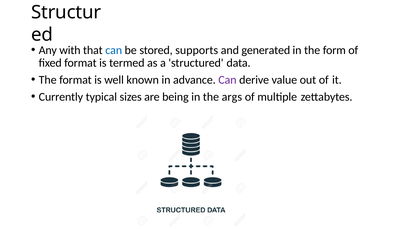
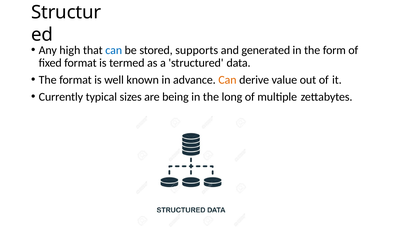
with: with -> high (70, 50)
Can colour: purple -> orange (227, 80)
args: args -> long (232, 97)
